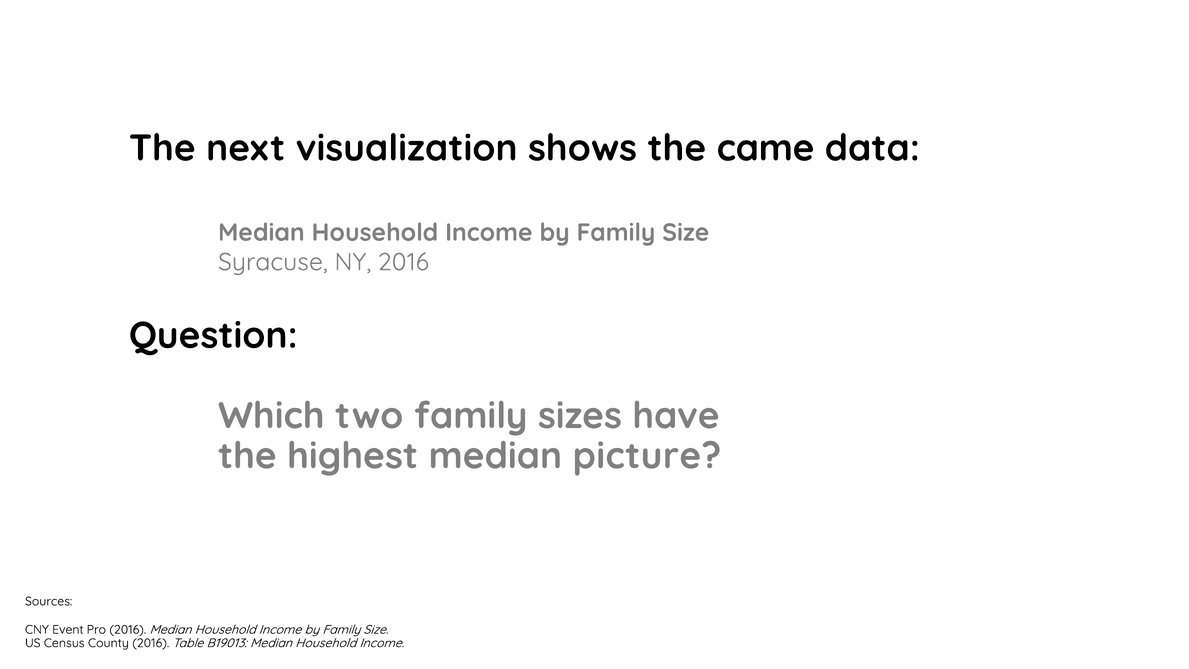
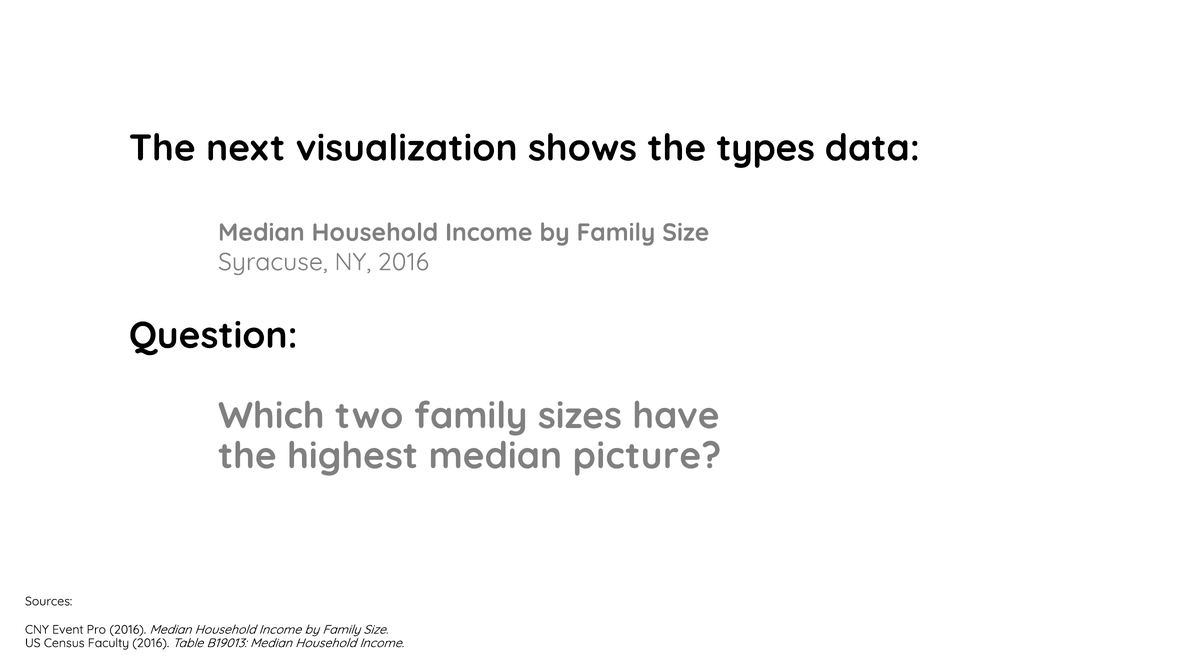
came: came -> types (766, 148)
County: County -> Faculty (108, 643)
